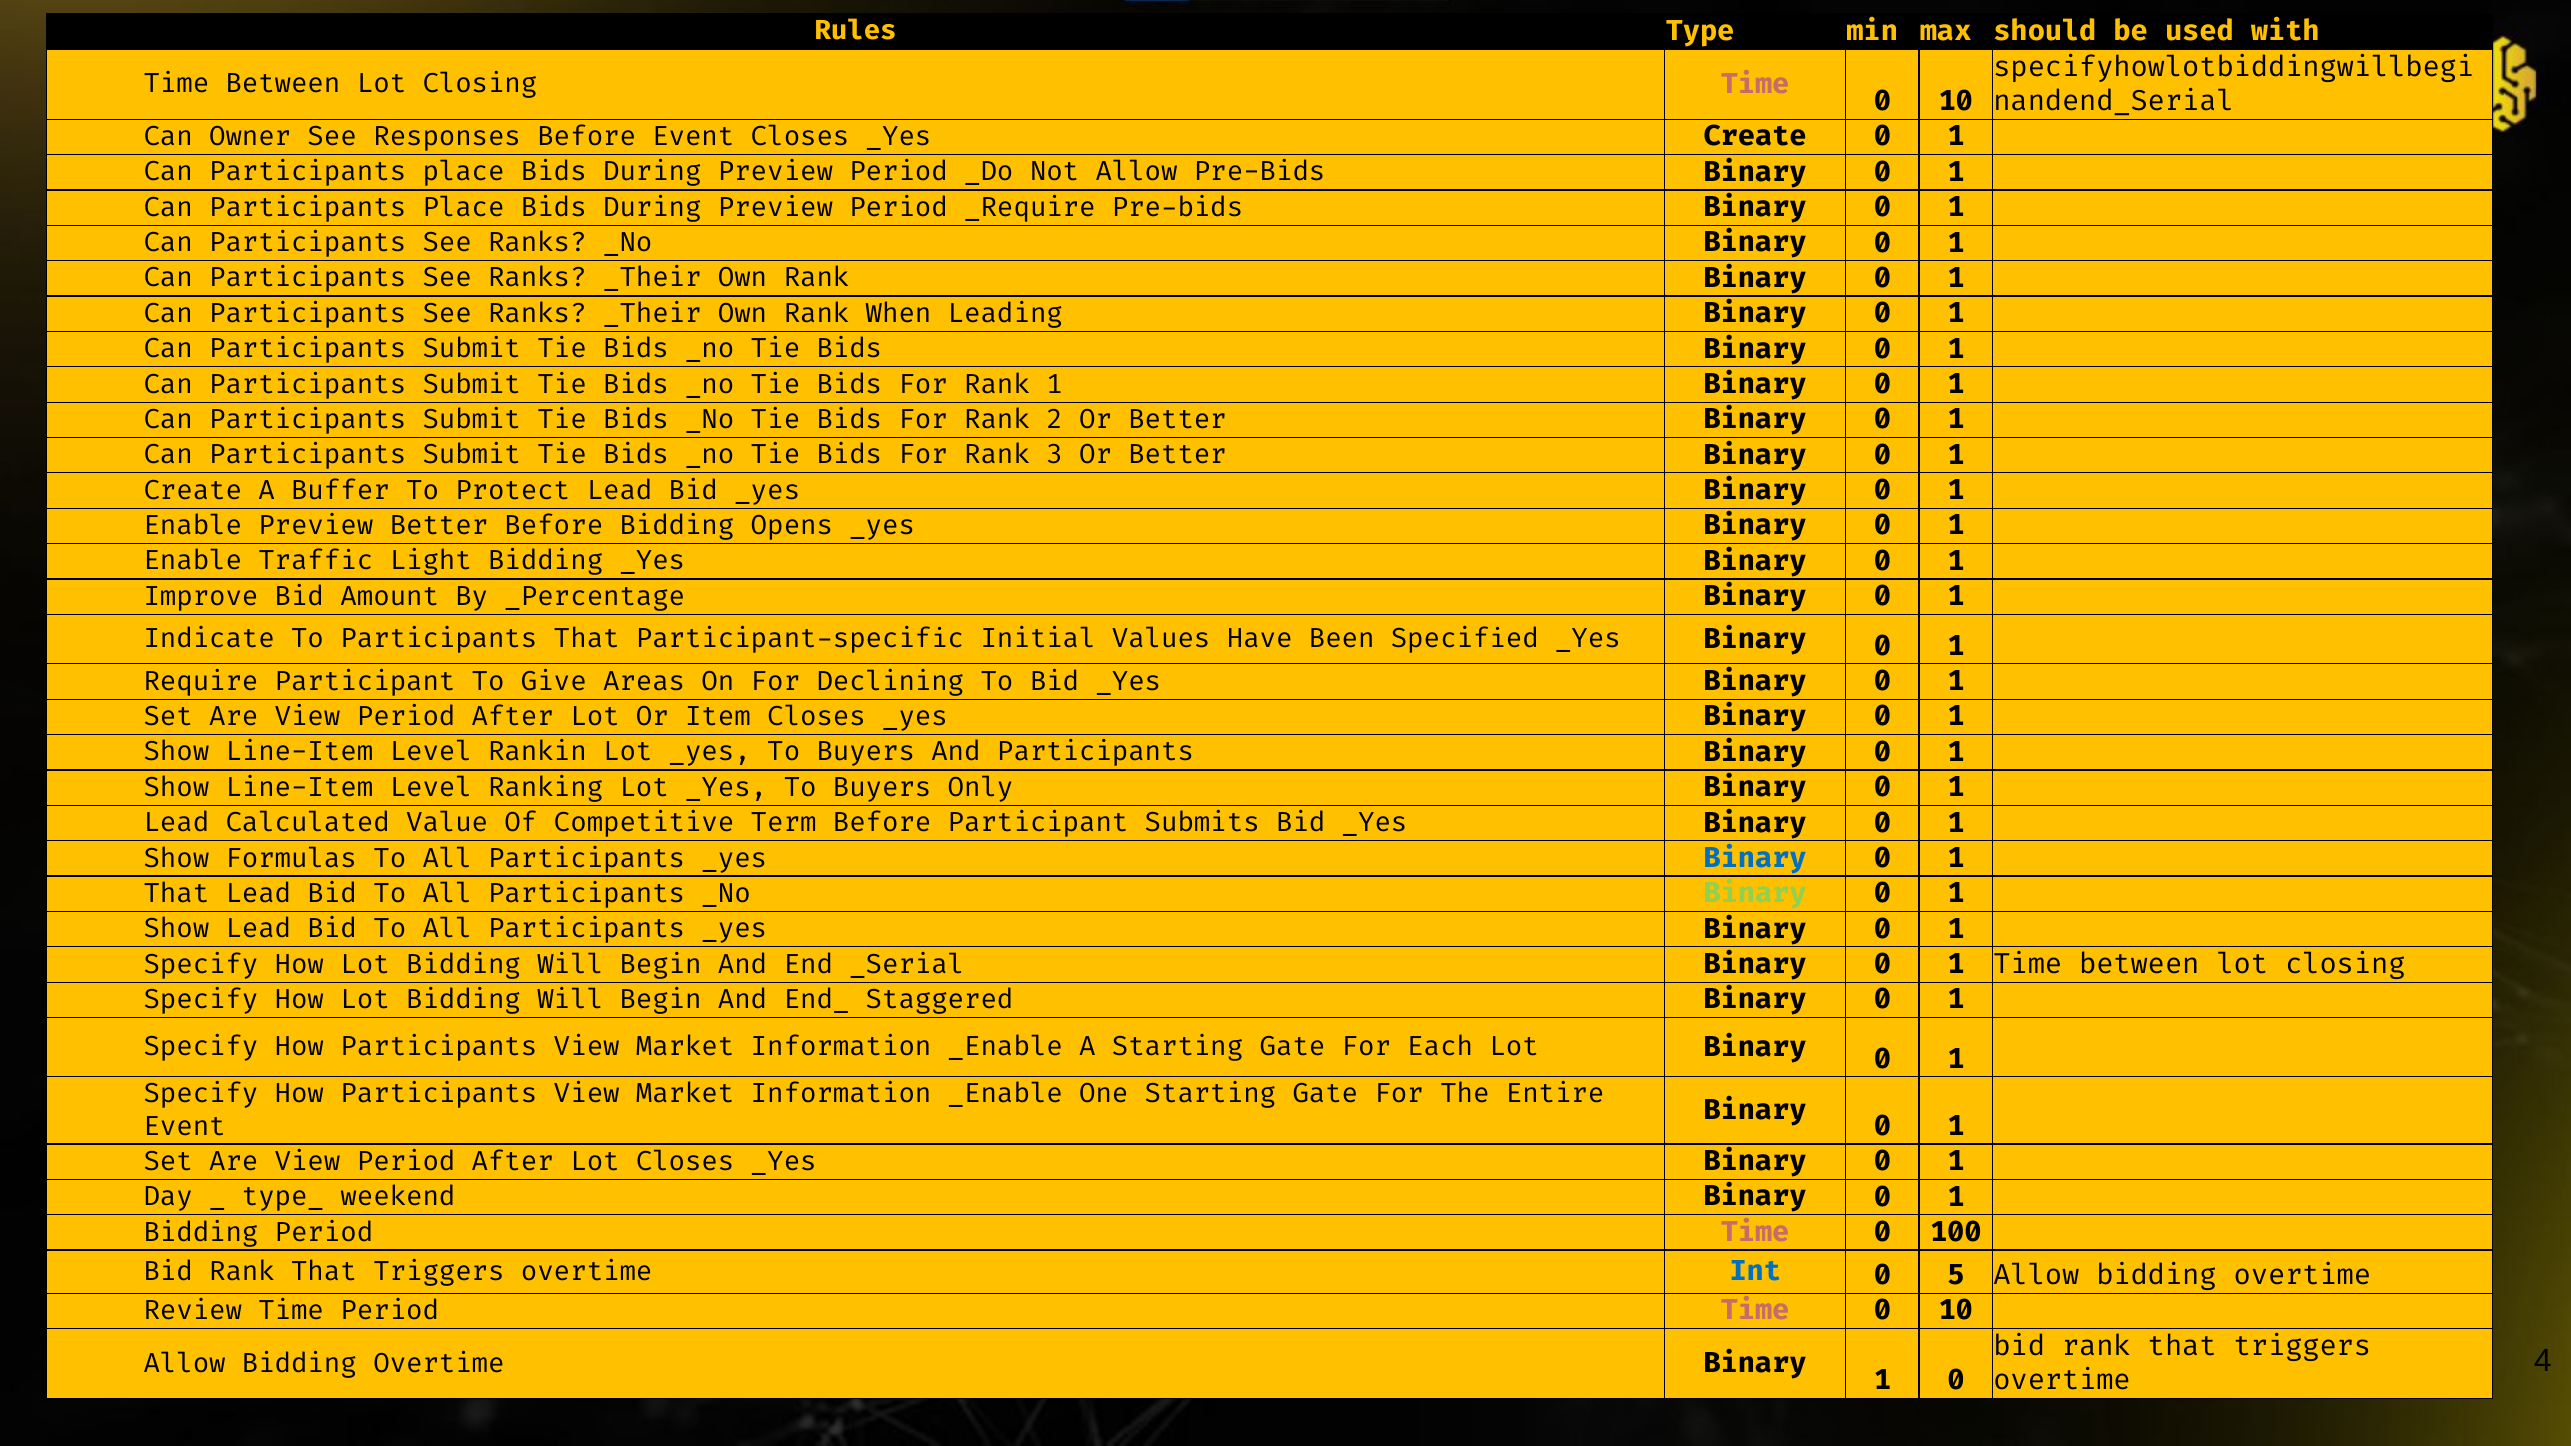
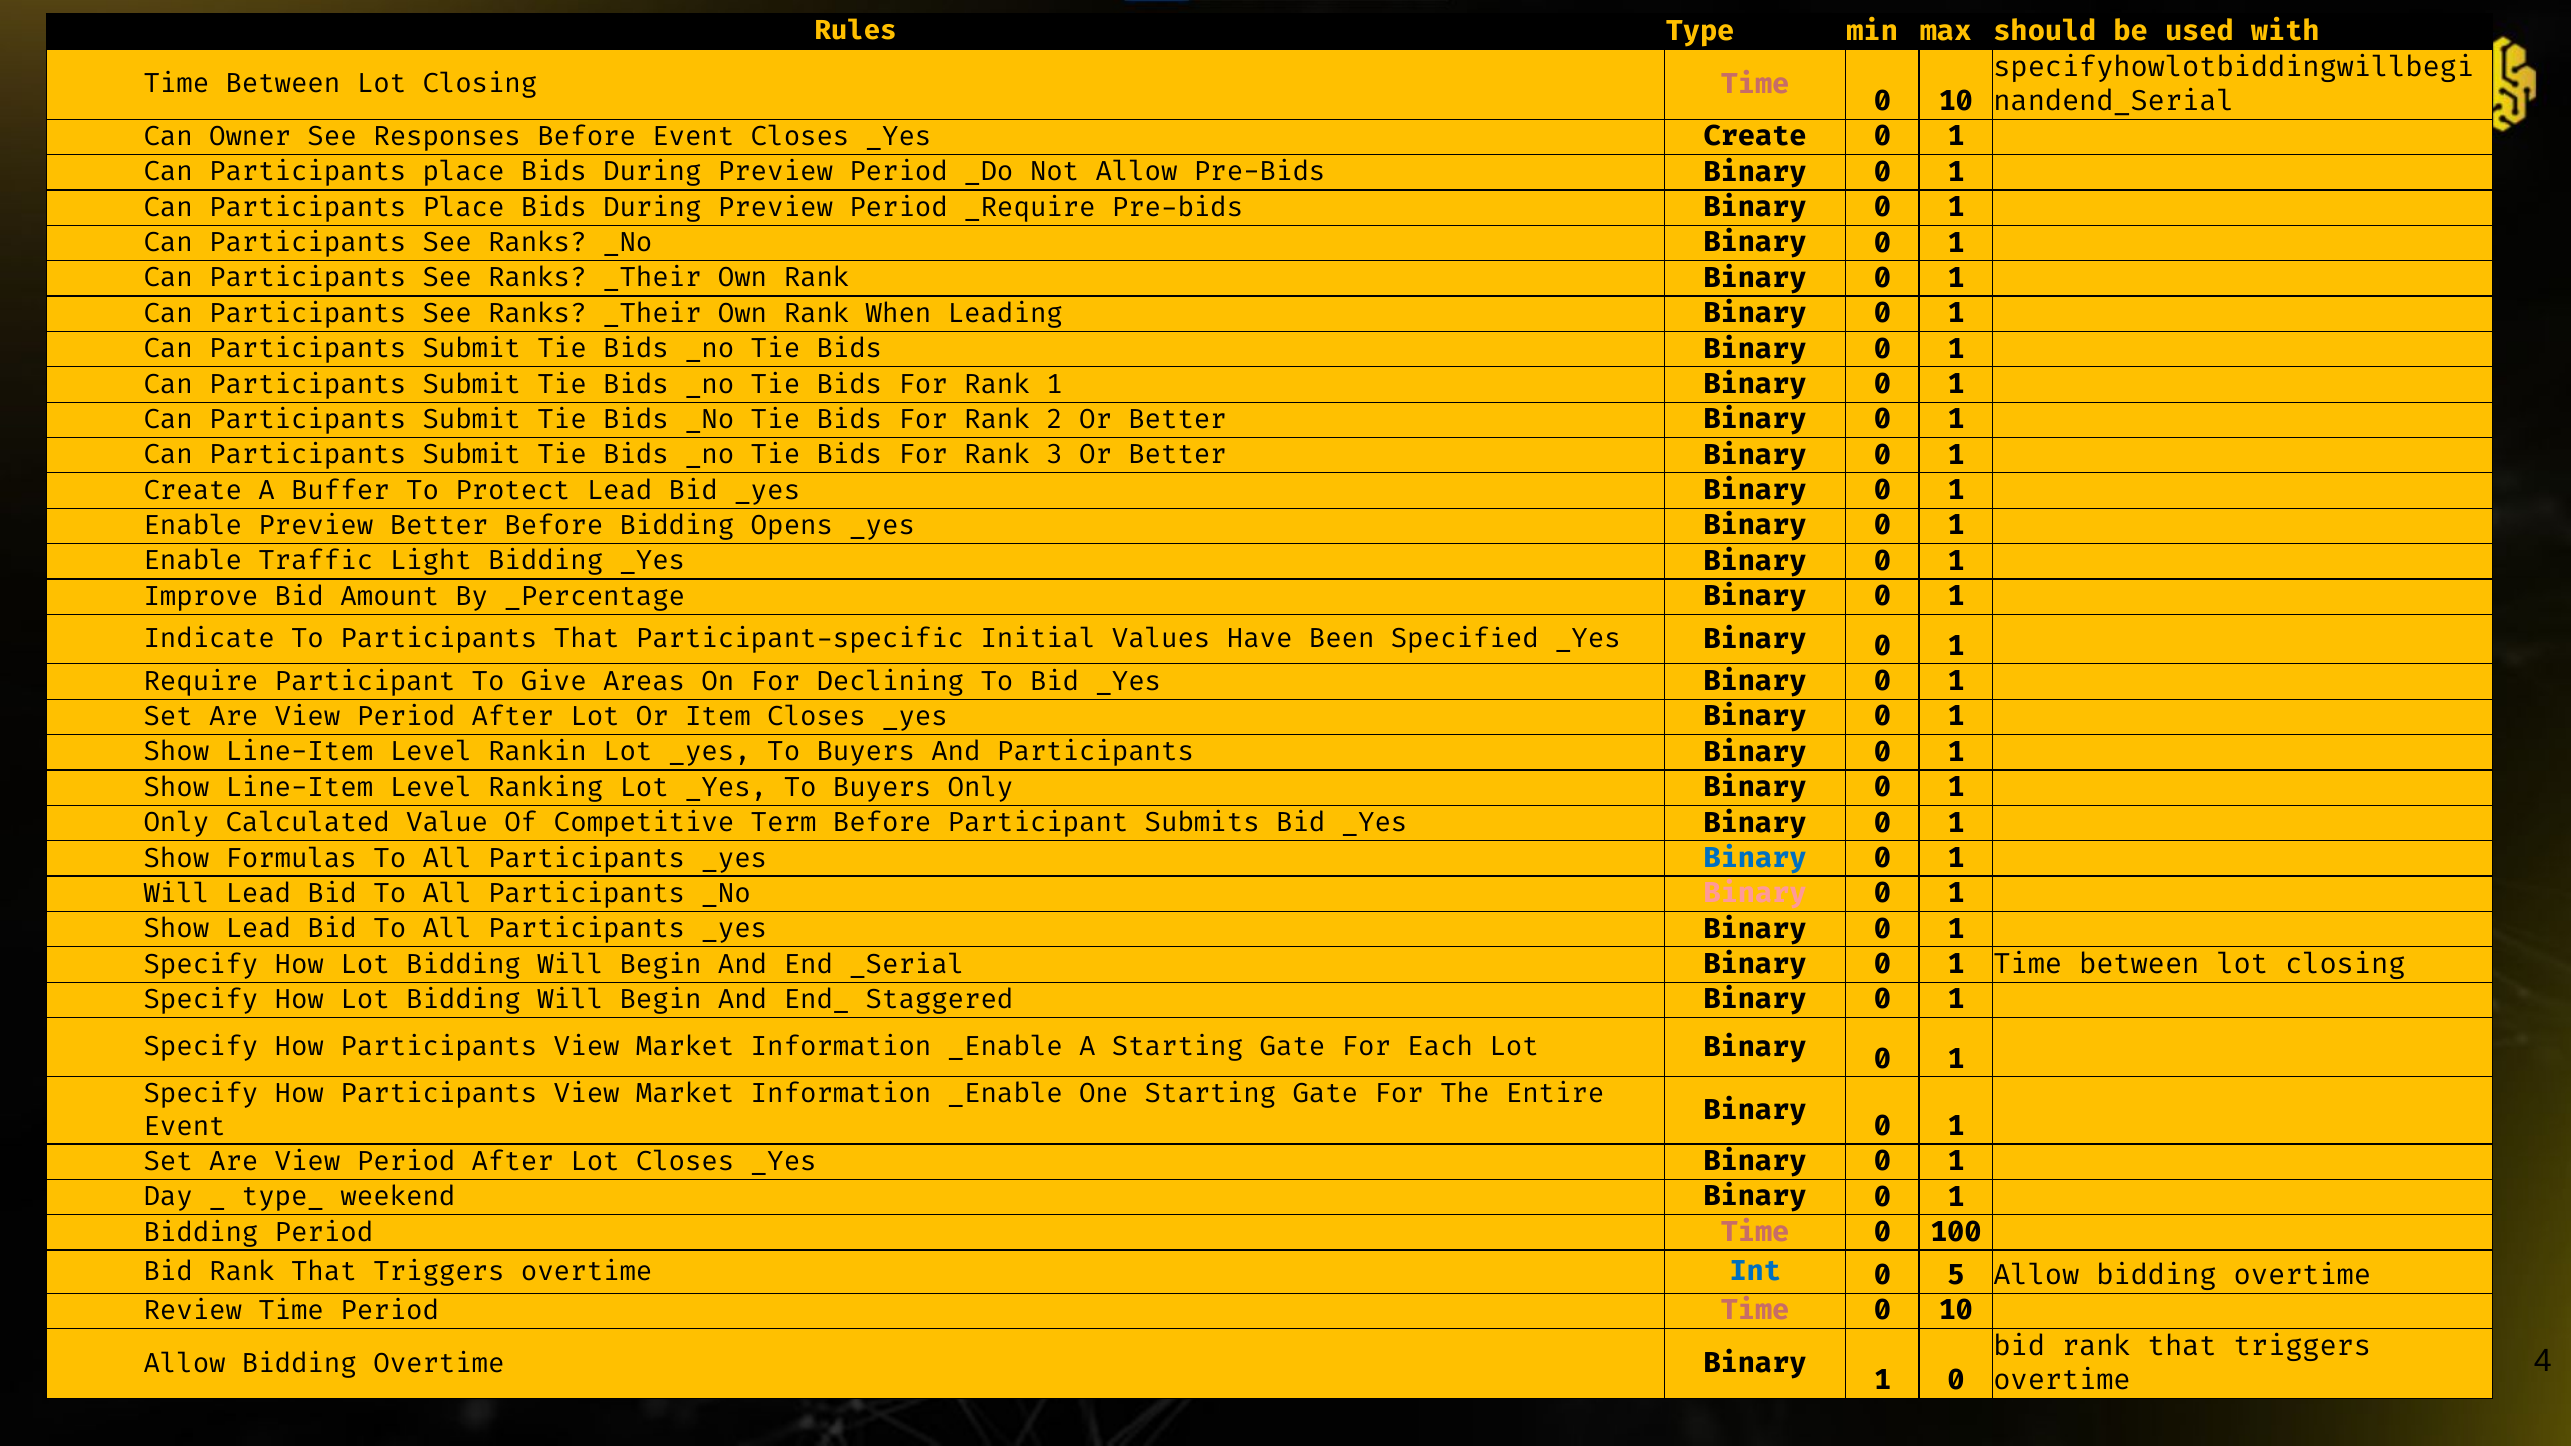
Lead: Lead -> Only (176, 823)
That: That -> Will (176, 894)
Binary colour: light green -> pink (1755, 894)
